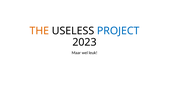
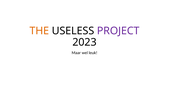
PROJECT colour: blue -> purple (118, 31)
